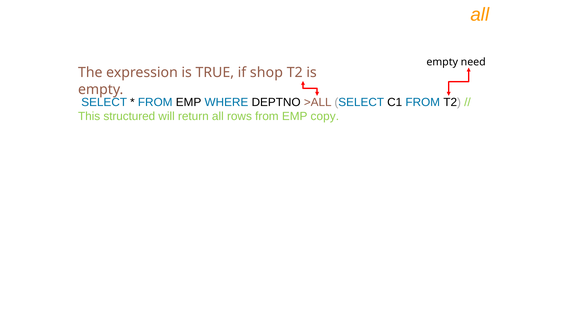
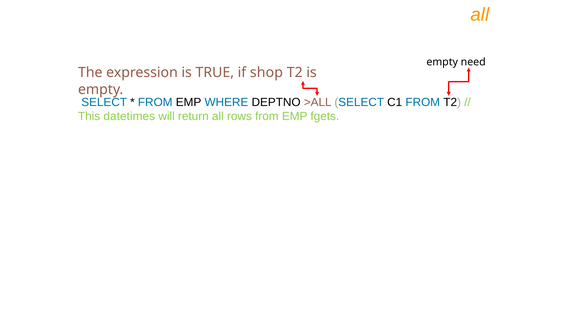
structured: structured -> datetimes (129, 116)
copy: copy -> fgets (325, 116)
